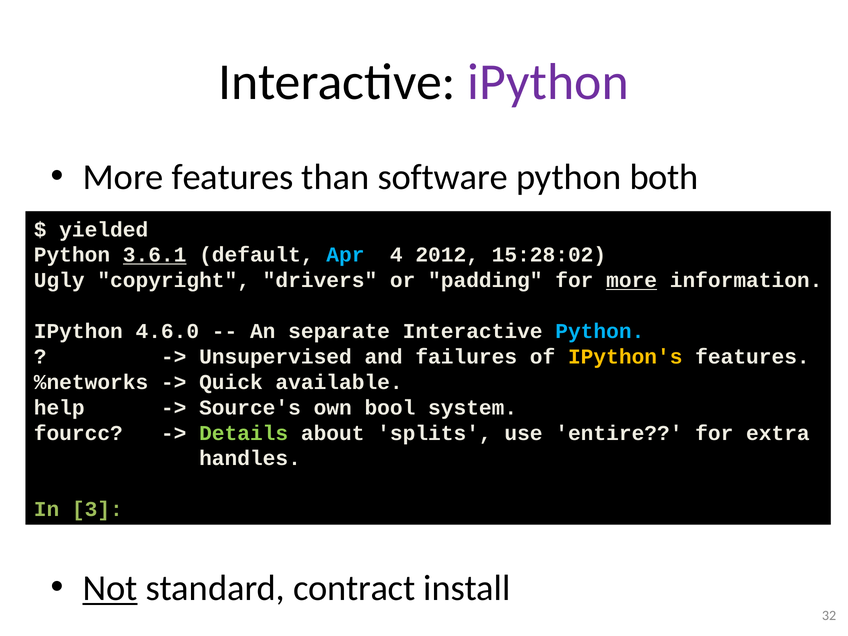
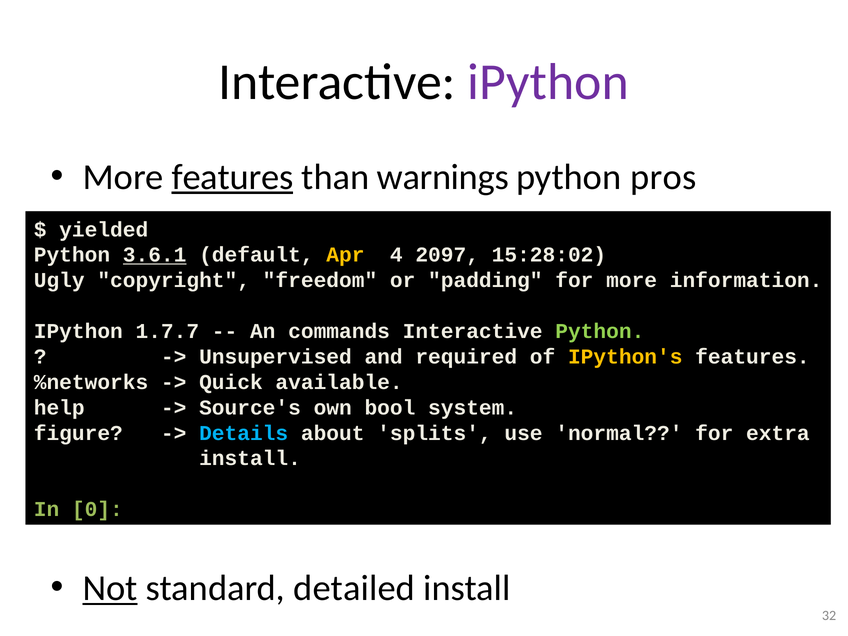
features underline: none -> present (233, 177)
software: software -> warnings (443, 177)
both: both -> pros (664, 177)
Apr colour: light blue -> yellow (345, 255)
2012: 2012 -> 2097 (447, 255)
drivers: drivers -> freedom (320, 280)
more underline: present -> none (632, 280)
4.6.0: 4.6.0 -> 1.7.7 (167, 331)
separate: separate -> commands (339, 331)
Python colour: light blue -> light green (600, 331)
failures: failures -> required (466, 357)
fourcc: fourcc -> figure (78, 433)
Details colour: light green -> light blue (244, 433)
entire: entire -> normal (619, 433)
handles: handles -> install (250, 458)
3: 3 -> 0 (97, 509)
contract: contract -> detailed (354, 588)
